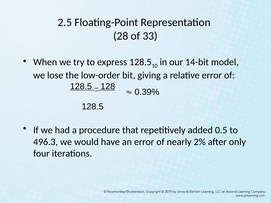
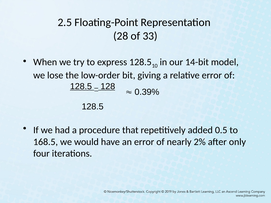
496.3: 496.3 -> 168.5 (46, 142)
